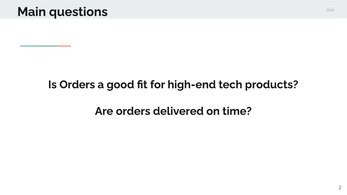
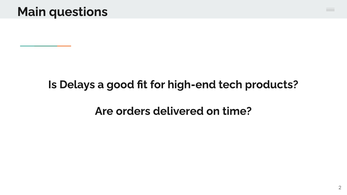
Is Orders: Orders -> Delays (77, 85)
